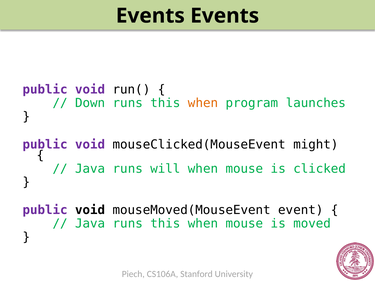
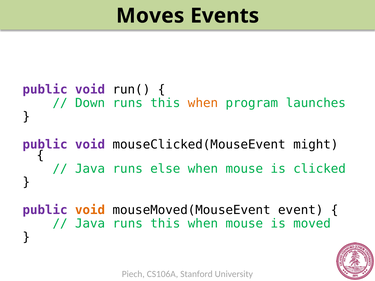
Events: Events -> Moves (150, 16)
will: will -> else (165, 169)
void colour: black -> orange (90, 210)
